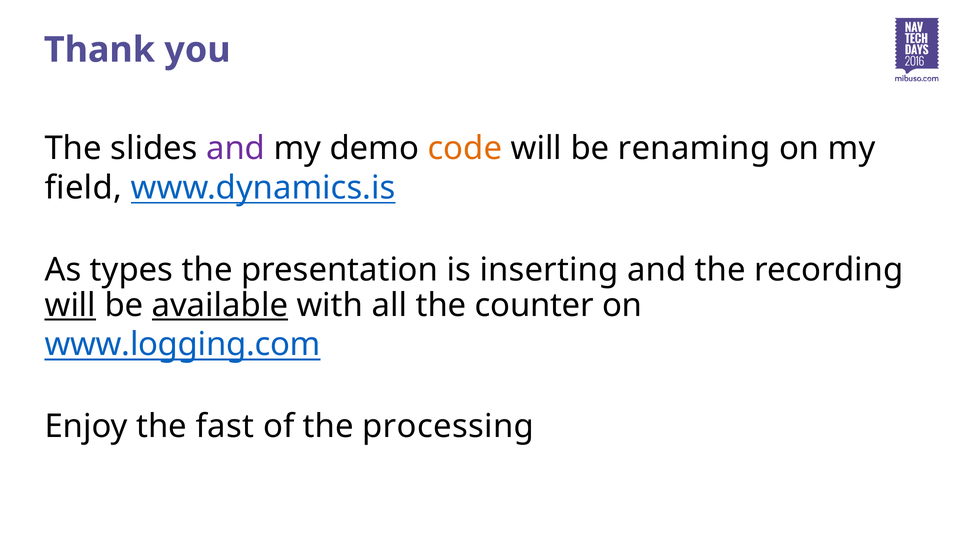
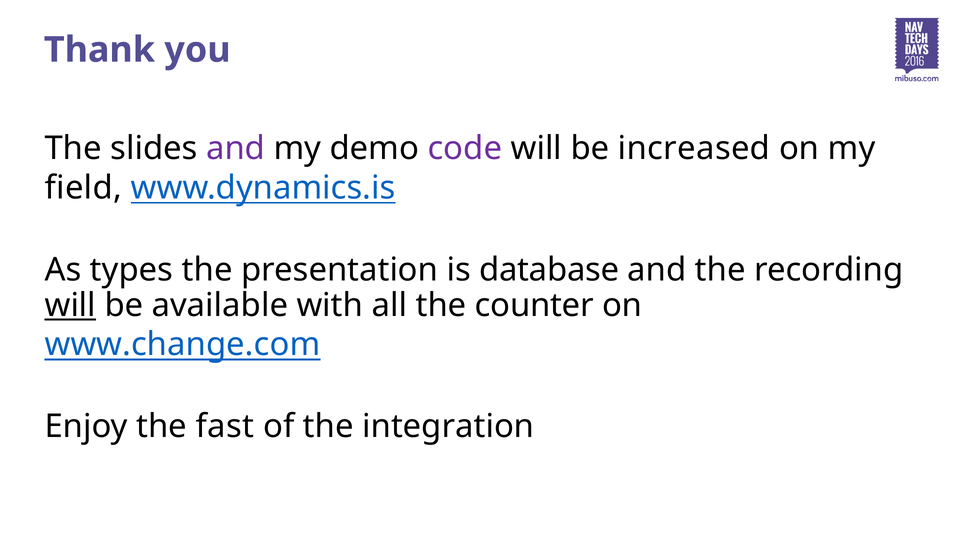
code colour: orange -> purple (465, 149)
renaming: renaming -> increased (694, 149)
inserting: inserting -> database (549, 270)
available underline: present -> none (220, 306)
www.logging.com: www.logging.com -> www.change.com (182, 345)
processing: processing -> integration (448, 427)
